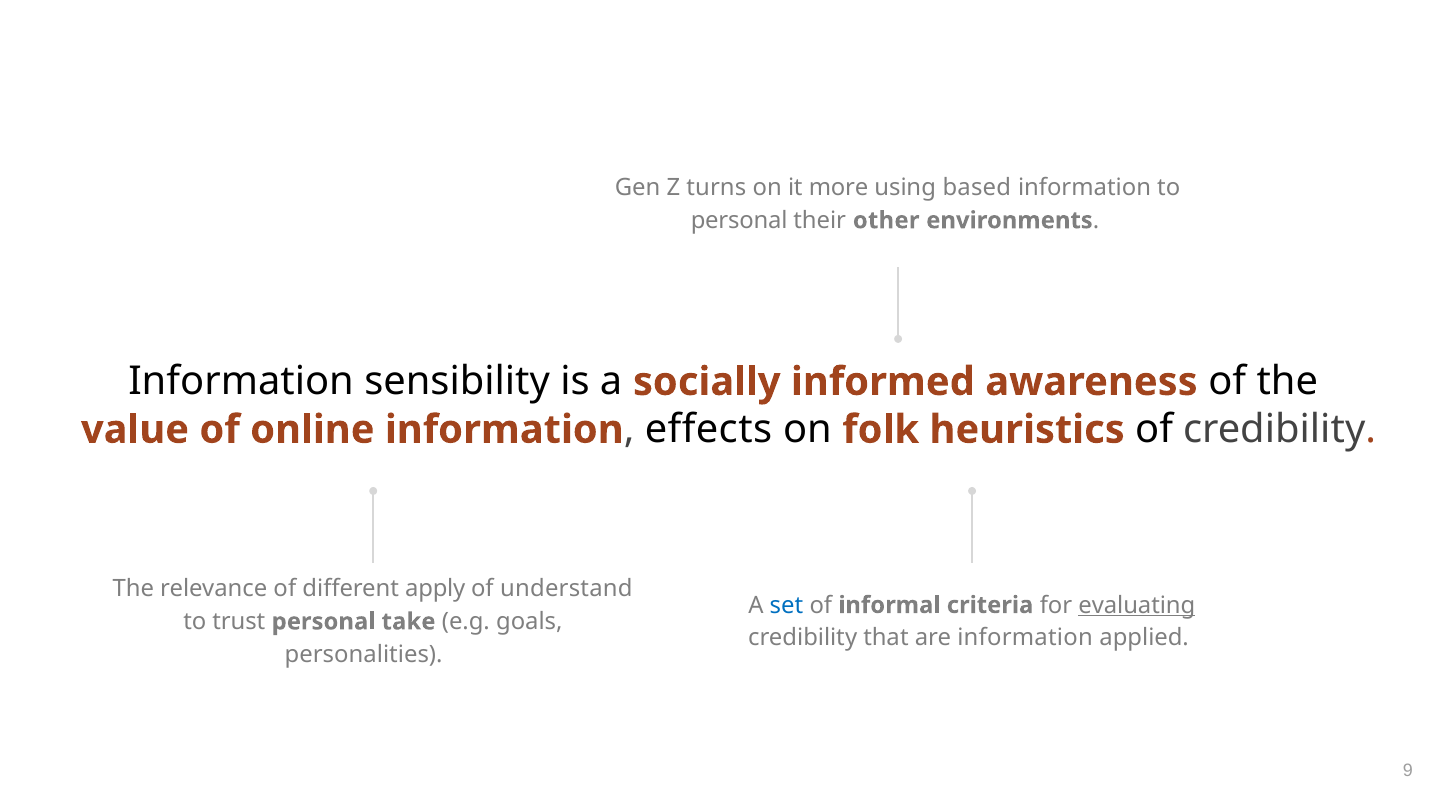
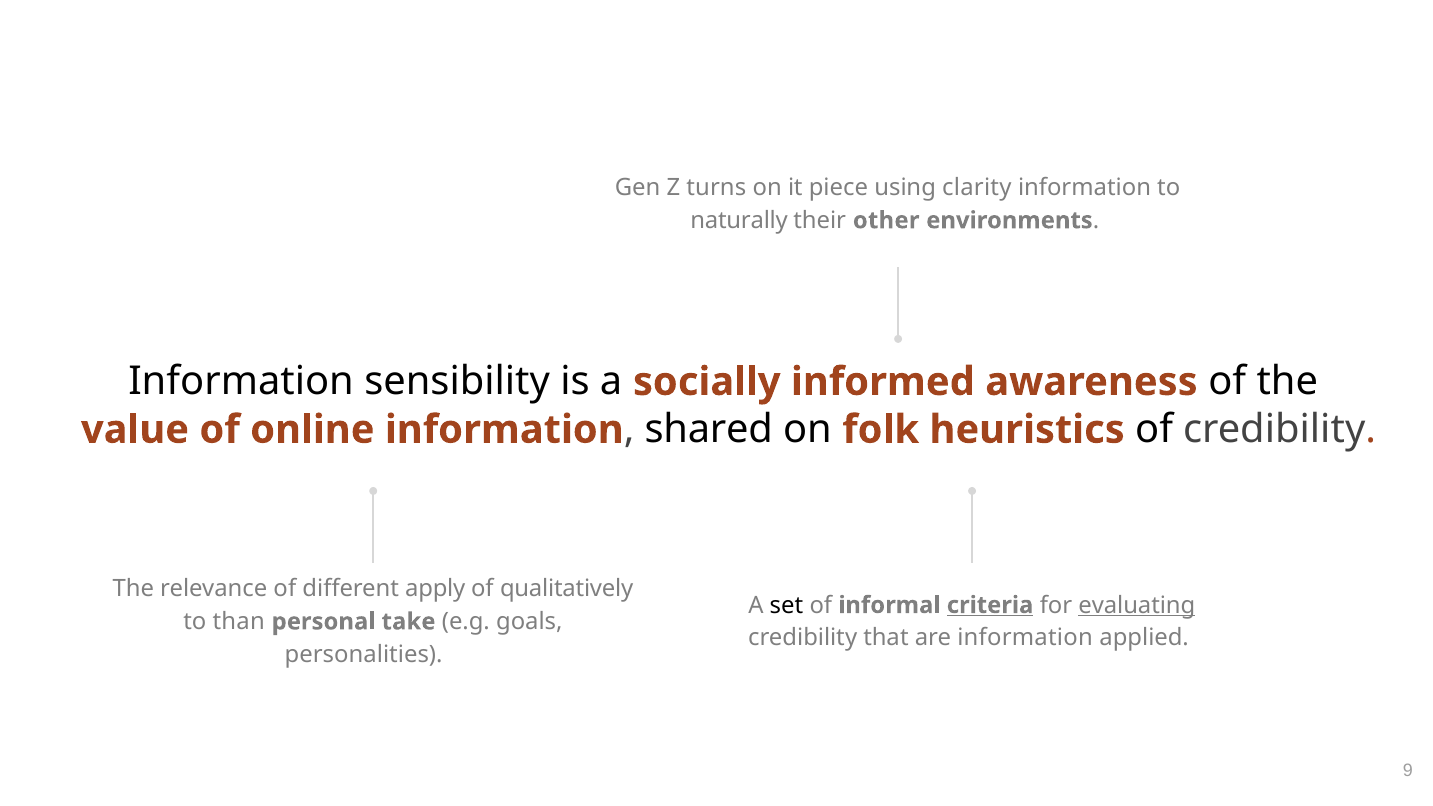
more: more -> piece (838, 187)
based: based -> clarity (977, 187)
personal: personal -> naturally (739, 220)
effects: effects -> shared (709, 430)
understand: understand -> qualitatively (567, 589)
set colour: blue -> black (786, 605)
criteria underline: none -> present (990, 605)
trust: trust -> than (239, 622)
